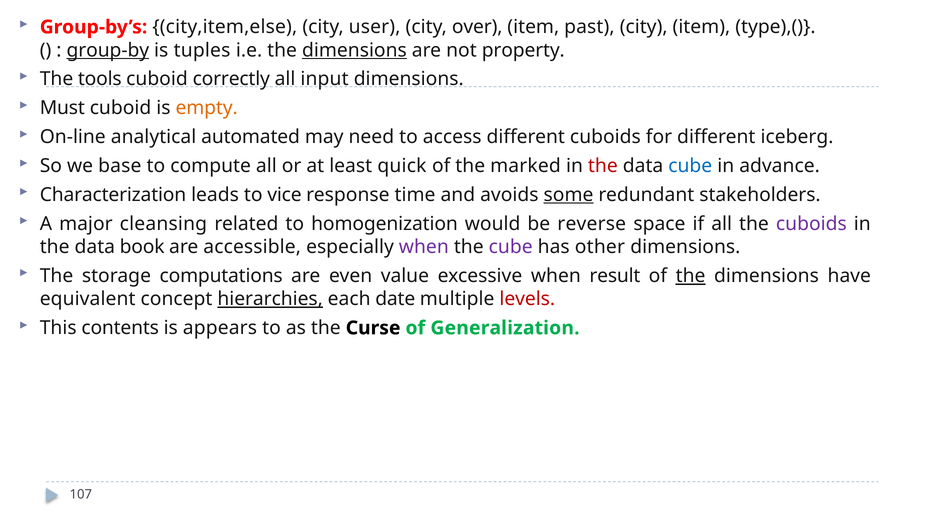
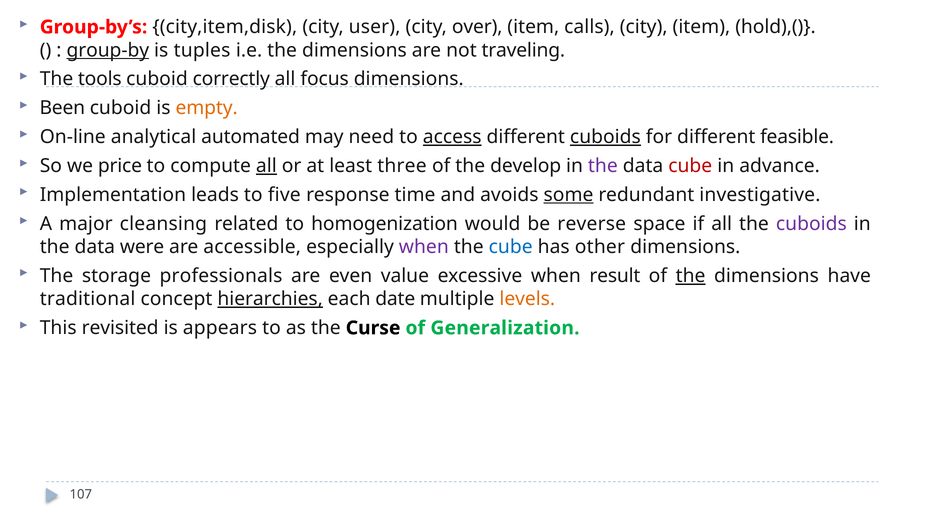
city,item,else: city,item,else -> city,item,disk (225, 27)
past: past -> calls (589, 27)
type),(: type),( -> hold),( (776, 27)
dimensions underline: present -> none (354, 50)
property: property -> traveling (523, 50)
input: input -> focus (325, 79)
Must: Must -> Been (62, 108)
access underline: none -> present (452, 137)
cuboids underline: none -> present (605, 137)
iceberg: iceberg -> feasible (797, 137)
base: base -> price (120, 166)
all underline: none -> present (266, 166)
quick: quick -> three (402, 166)
marked: marked -> develop (526, 166)
the colour: red -> purple (603, 166)
cube colour: blue -> red (690, 166)
Characterization: Characterization -> Implementation (113, 195)
vice: vice -> five (284, 195)
stakeholders: stakeholders -> investigative (760, 195)
book: book -> were (142, 247)
cube colour: purple -> blue (511, 247)
computations: computations -> professionals (221, 276)
equivalent: equivalent -> traditional (88, 299)
levels colour: red -> orange (527, 299)
contents: contents -> revisited (120, 328)
